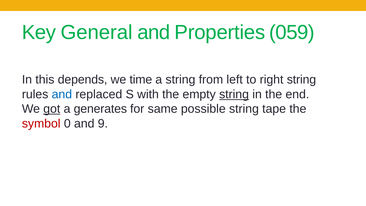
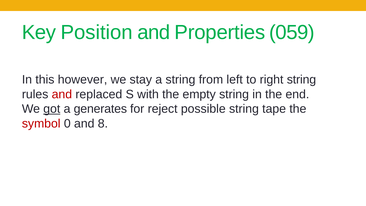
General: General -> Position (97, 32)
depends: depends -> however (83, 80)
time: time -> stay (141, 80)
and colour: blue -> red (62, 94)
string underline: present -> none (234, 94)
same: same -> reject (163, 109)
9: 9 -> 8 (103, 124)
